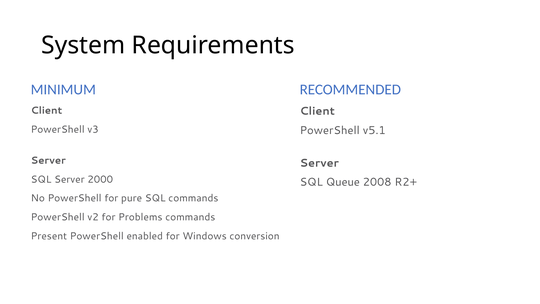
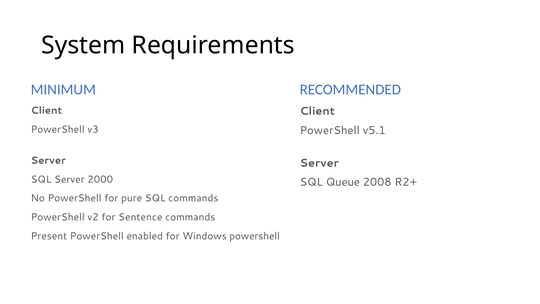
Problems: Problems -> Sentence (140, 217)
Windows conversion: conversion -> powershell (255, 236)
